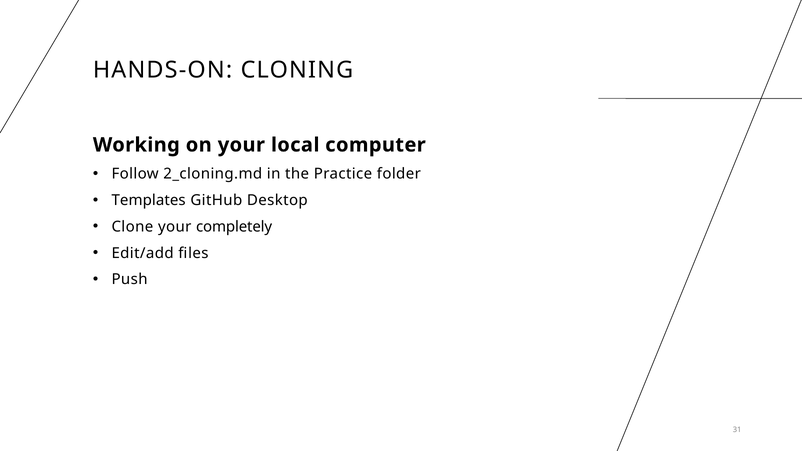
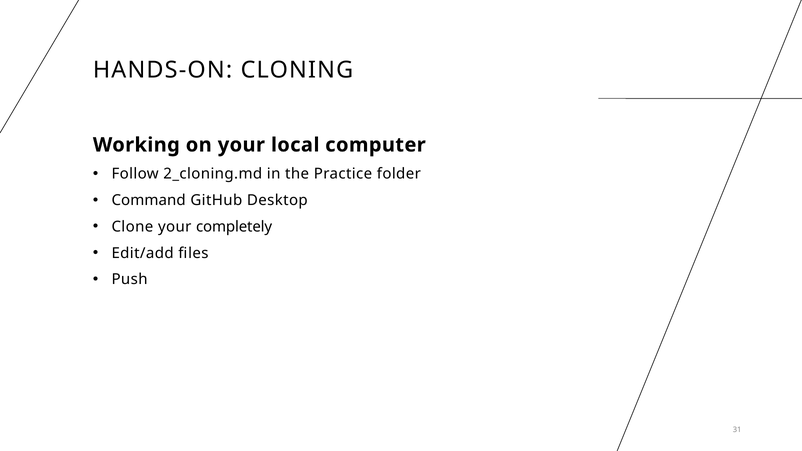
Templates: Templates -> Command (149, 200)
